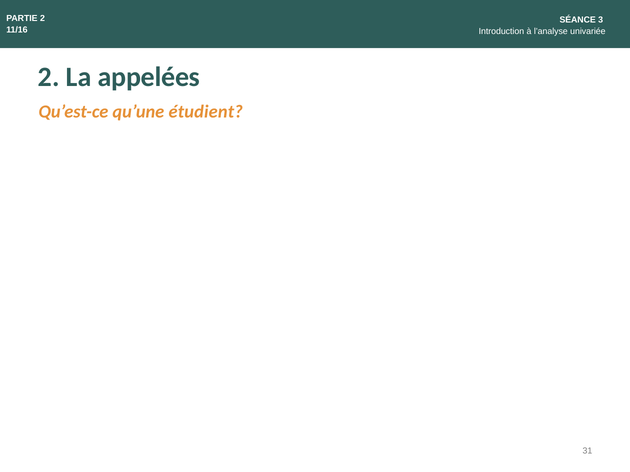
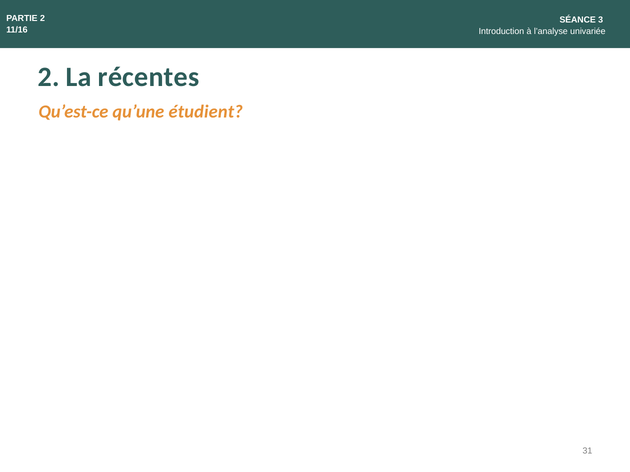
appelées: appelées -> récentes (149, 77)
